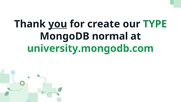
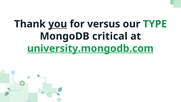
create: create -> versus (104, 24)
normal: normal -> critical (110, 36)
university.mongodb.com underline: none -> present (90, 48)
